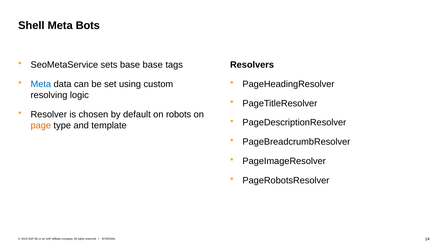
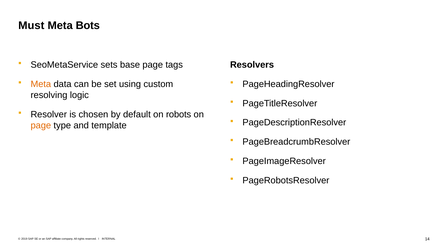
Shell: Shell -> Must (31, 26)
base base: base -> page (153, 65)
Meta colour: blue -> orange (41, 84)
